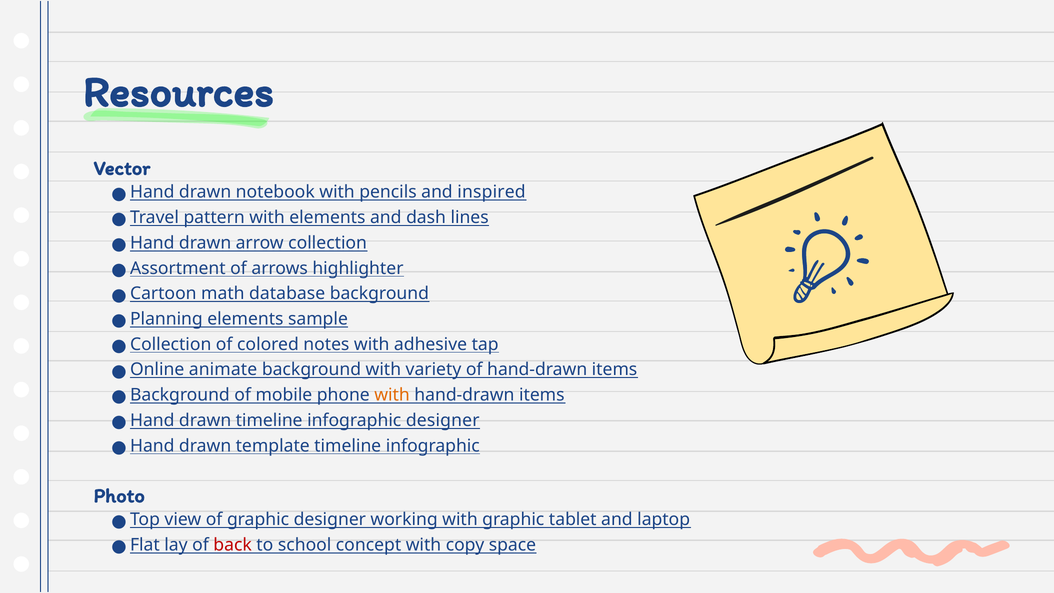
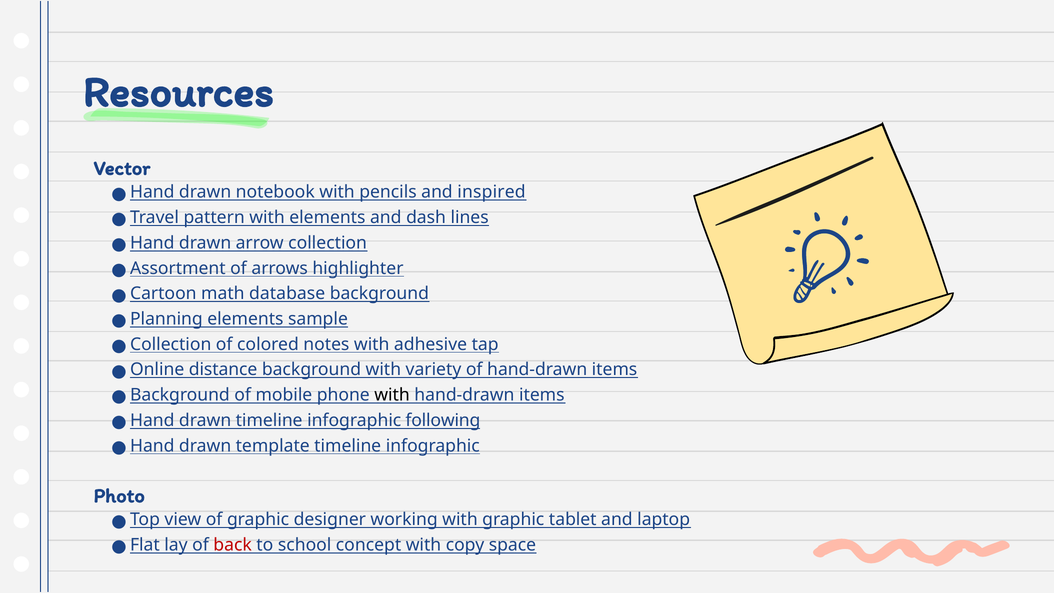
animate: animate -> distance (223, 370)
with colour: orange -> black (392, 395)
infographic designer: designer -> following (443, 420)
